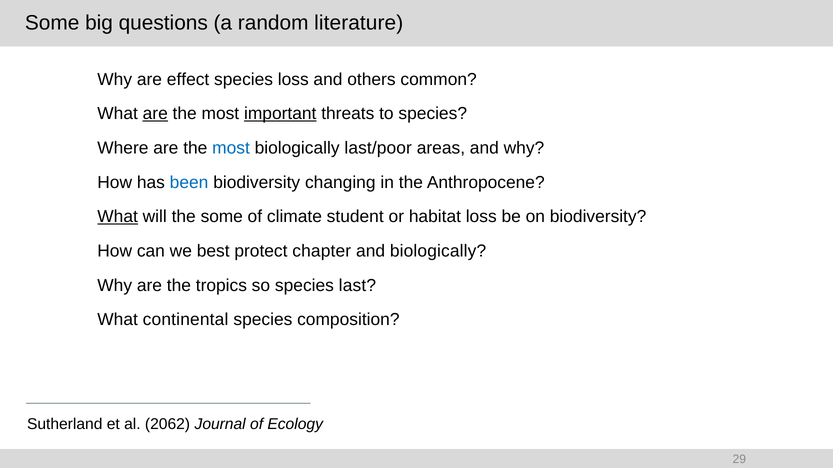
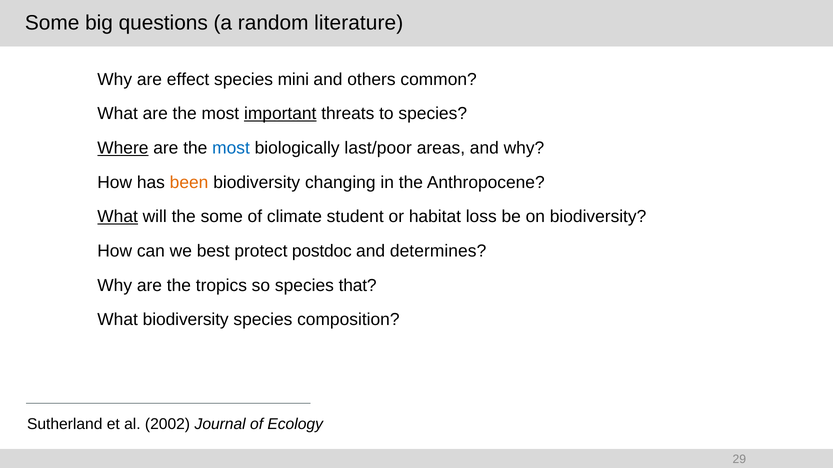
species loss: loss -> mini (293, 79)
are underline: present -> none (155, 114)
Where underline: none -> present (123, 148)
been colour: blue -> orange (189, 183)
chapter: chapter -> postdoc (322, 251)
and biologically: biologically -> determines (438, 251)
last: last -> that (358, 286)
What continental: continental -> biodiversity (186, 320)
2062: 2062 -> 2002 (168, 425)
